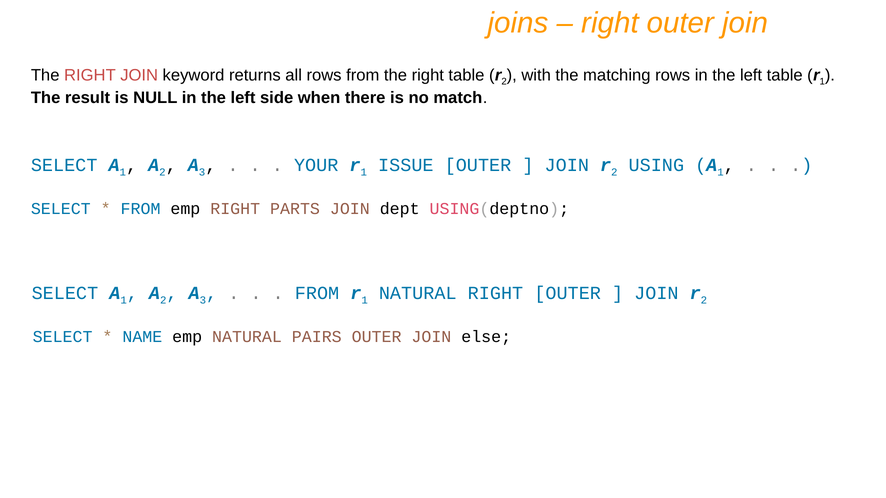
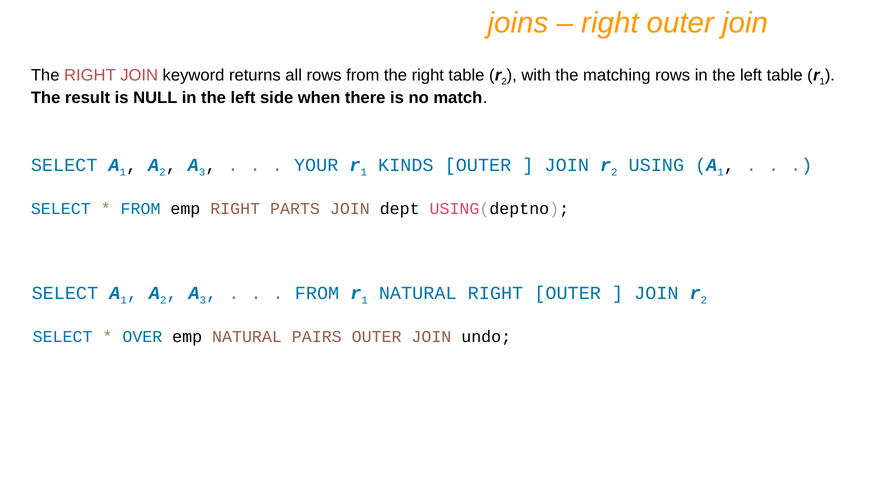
ISSUE: ISSUE -> KINDS (406, 165)
NAME: NAME -> OVER (142, 337)
else: else -> undo (486, 337)
